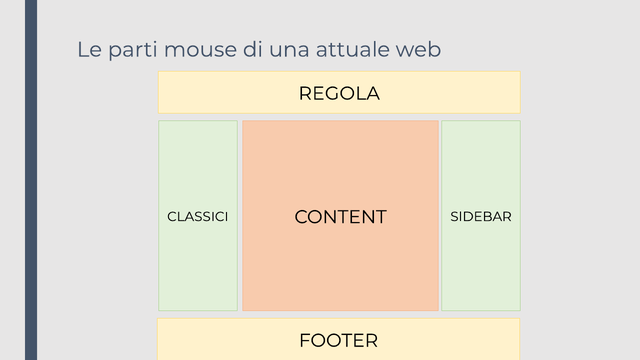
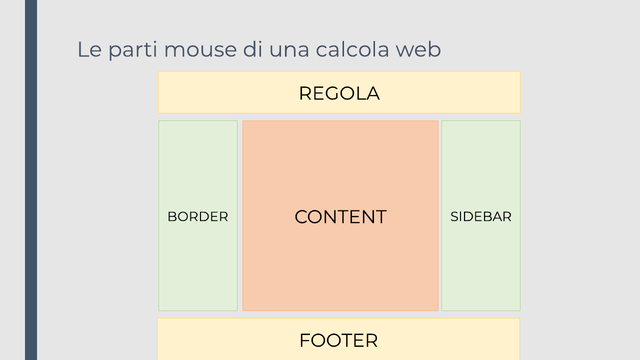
attuale: attuale -> calcola (353, 50)
CLASSICI: CLASSICI -> BORDER (198, 217)
